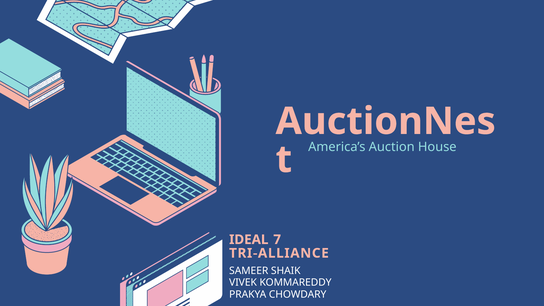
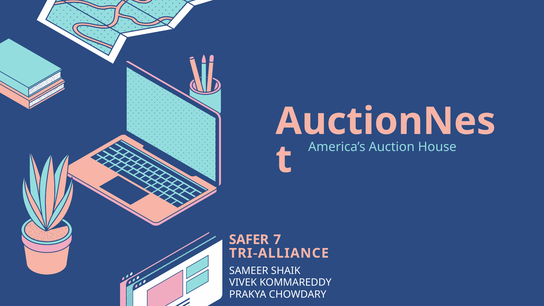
IDEAL: IDEAL -> SAFER (249, 240)
